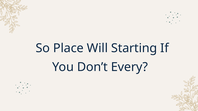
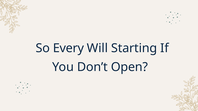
Place: Place -> Every (68, 48)
Every: Every -> Open (129, 67)
